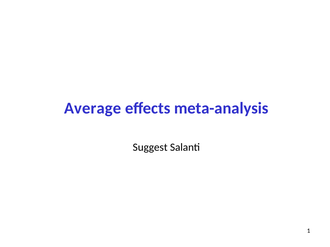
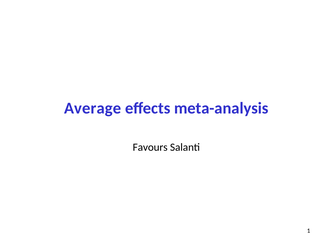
Suggest: Suggest -> Favours (150, 147)
